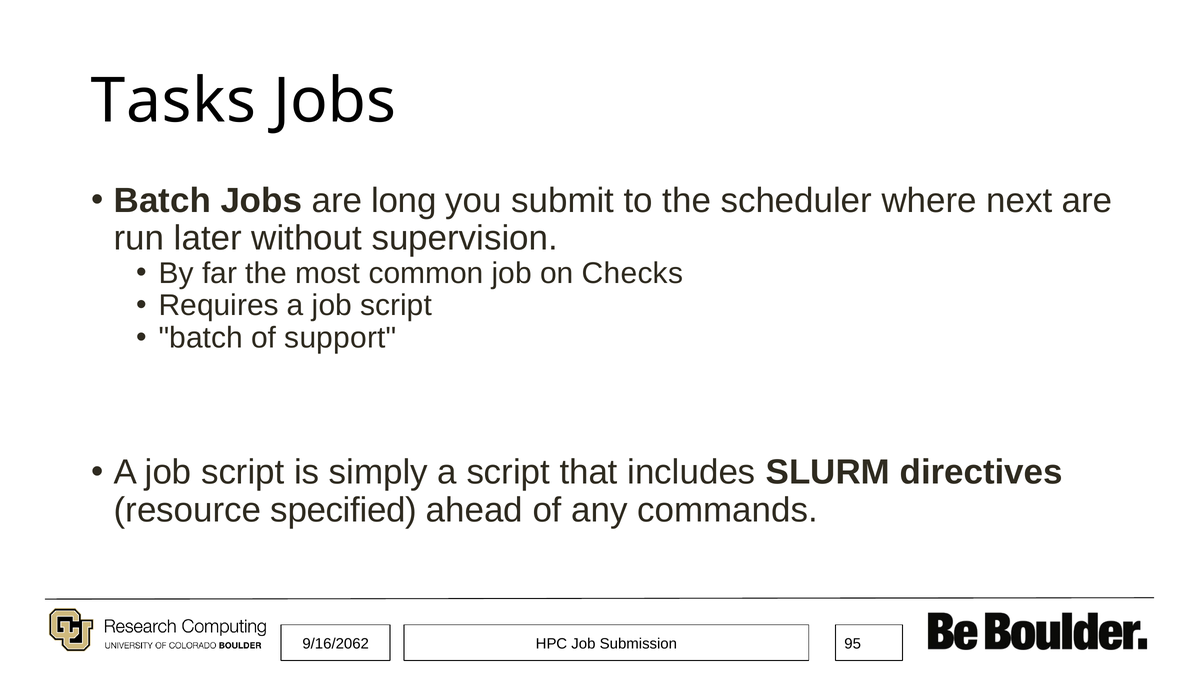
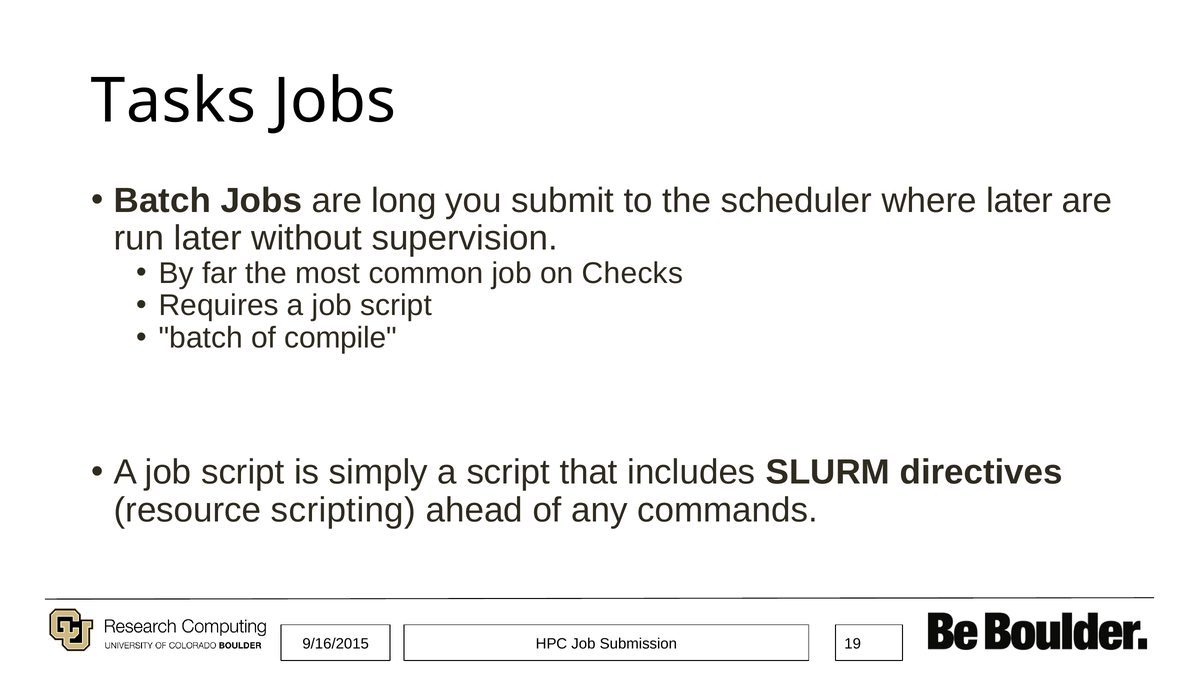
where next: next -> later (1019, 201)
support: support -> compile (341, 338)
specified: specified -> scripting (343, 510)
9/16/2062: 9/16/2062 -> 9/16/2015 (336, 644)
95: 95 -> 19 (853, 644)
